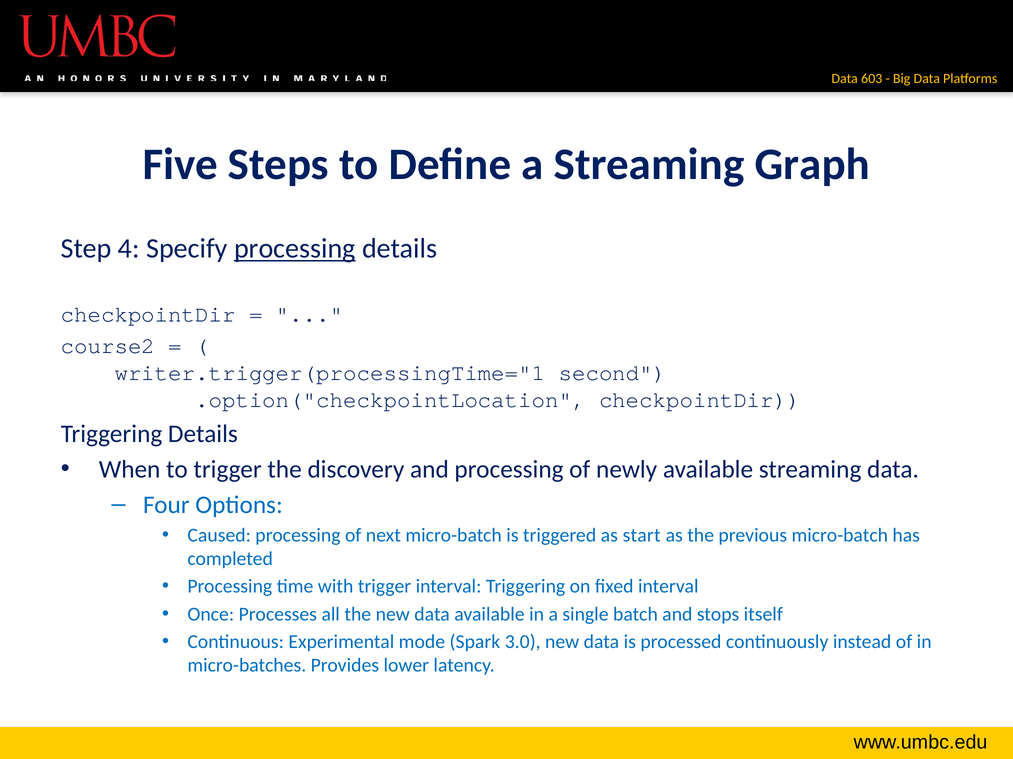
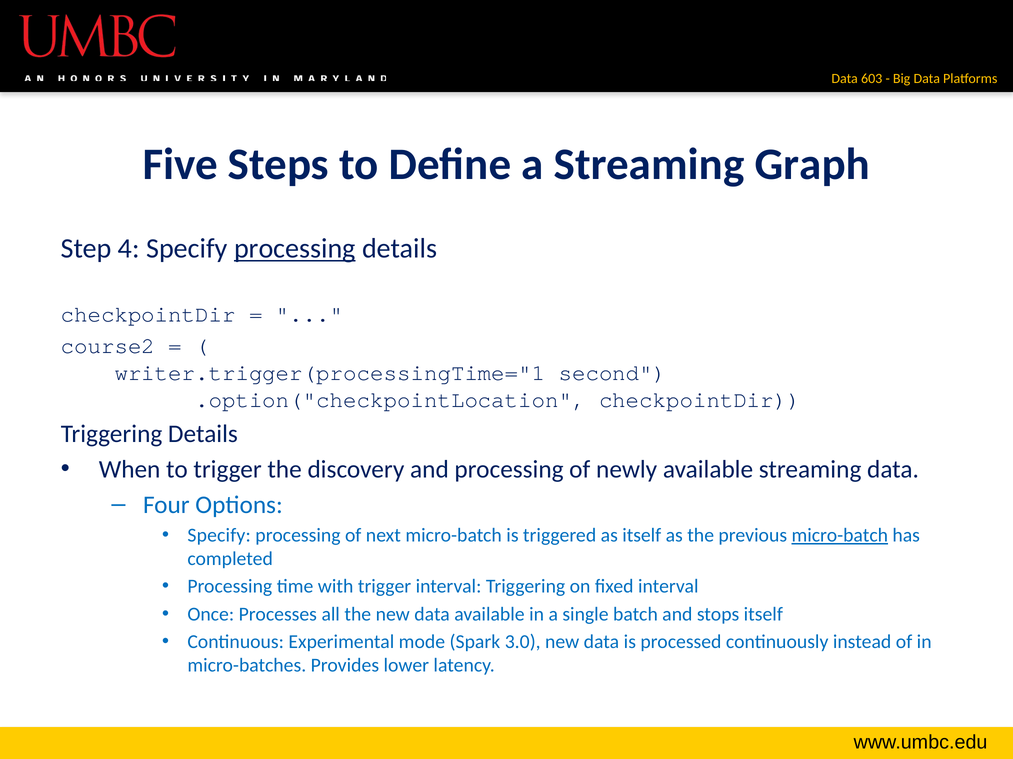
Caused: Caused -> Specify (219, 536)
as start: start -> itself (642, 536)
micro-batch underline: none -> present (840, 536)
